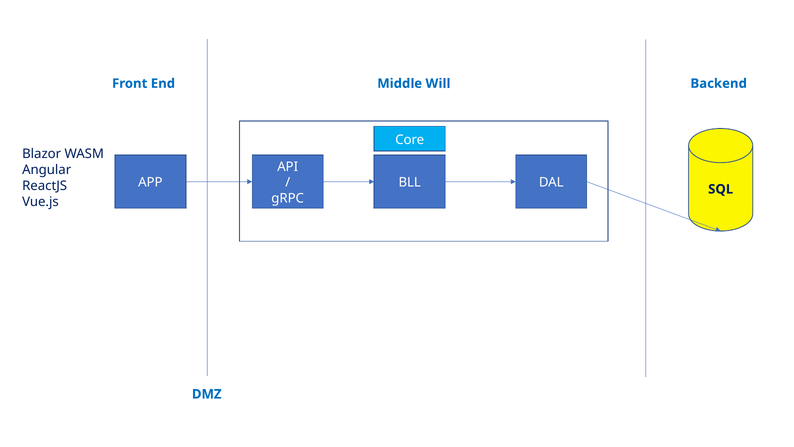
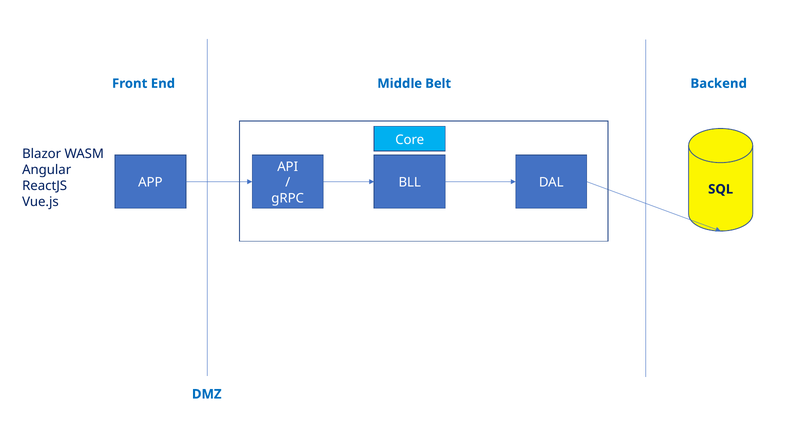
Will: Will -> Belt (438, 83)
